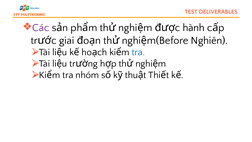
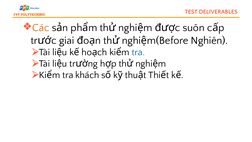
Các colour: purple -> orange (41, 28)
hành: hành -> suôn (194, 28)
nhóm: nhóm -> khách (87, 75)
